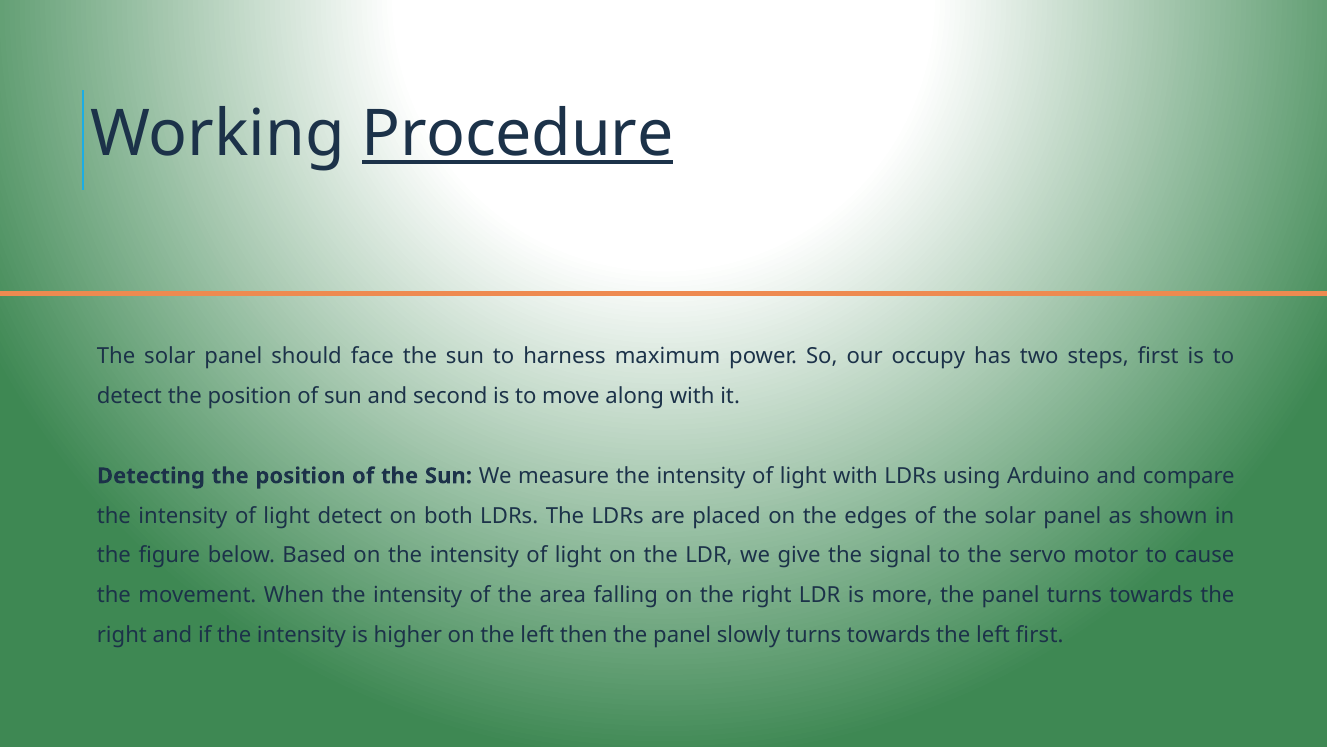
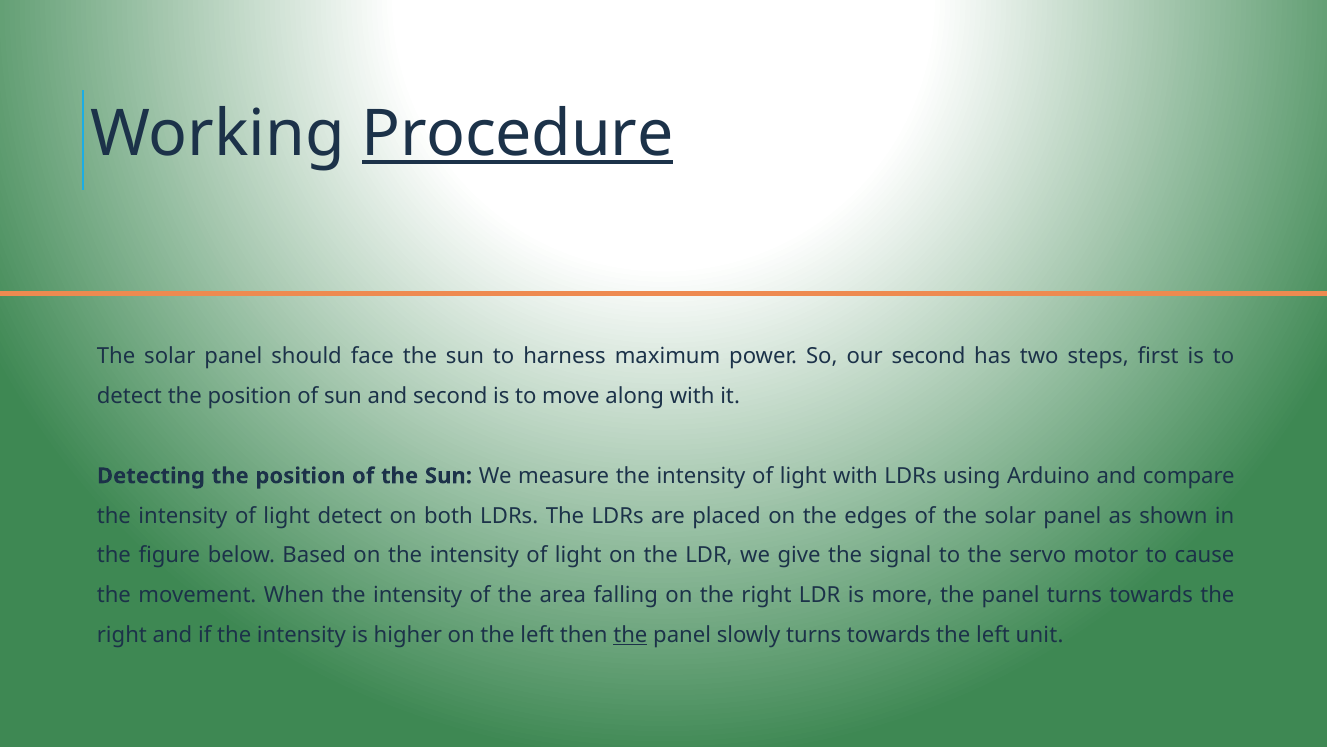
our occupy: occupy -> second (929, 356)
the underline: none -> present (630, 635)
left first: first -> unit (1040, 635)
